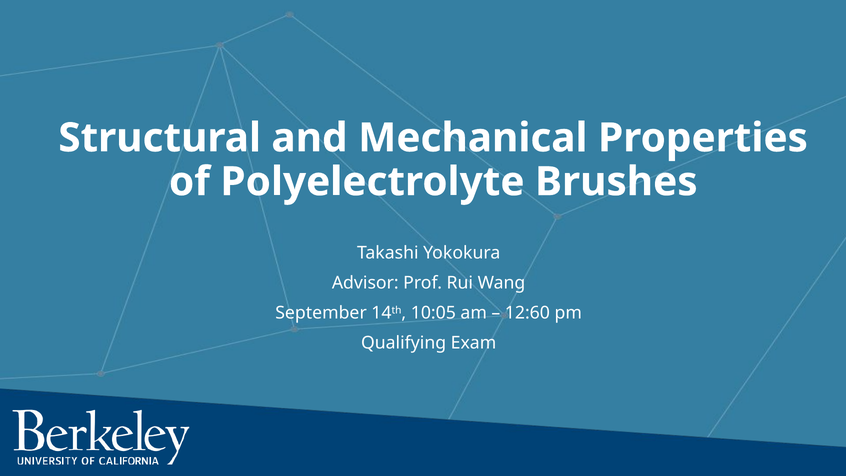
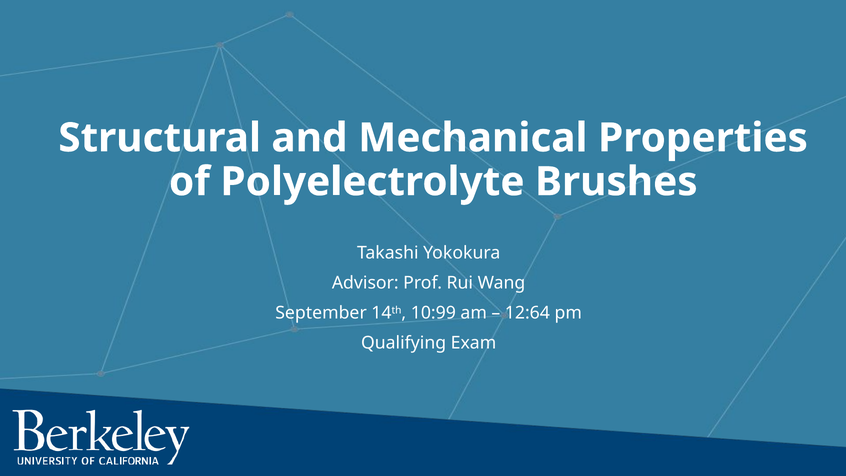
10:05: 10:05 -> 10:99 (433, 313)
12:60: 12:60 -> 12:64 (527, 313)
